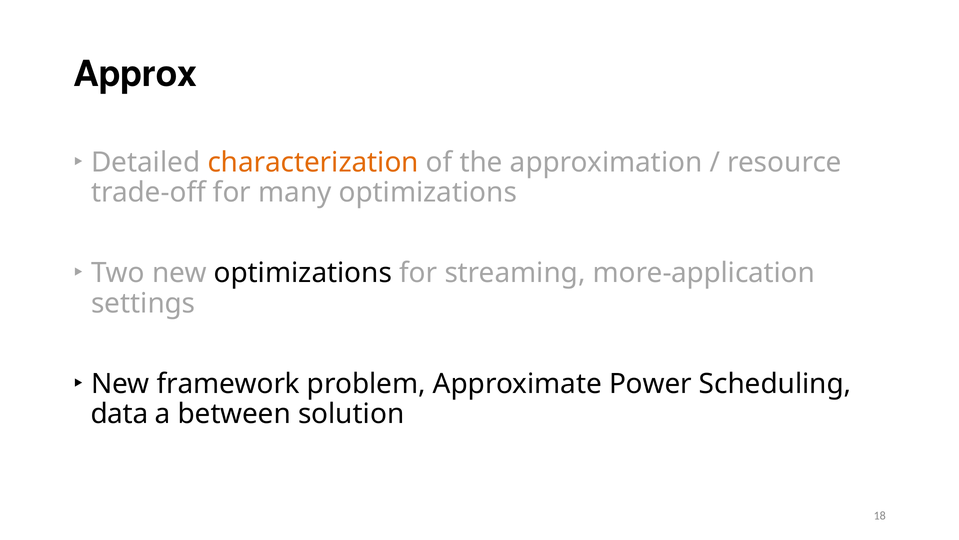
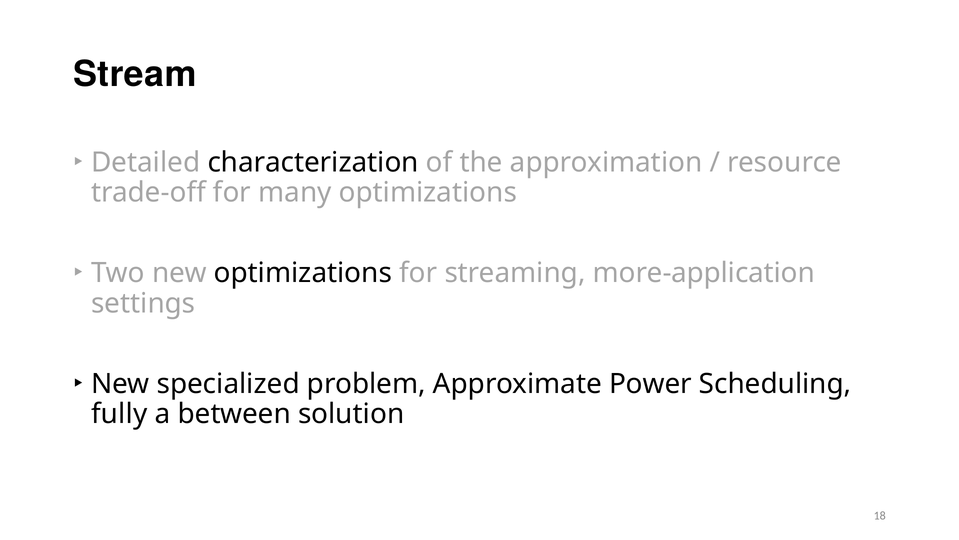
Approx: Approx -> Stream (135, 74)
characterization colour: orange -> black (313, 162)
framework: framework -> specialized (228, 383)
data: data -> fully (119, 414)
